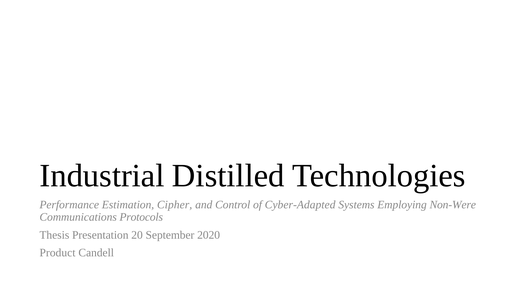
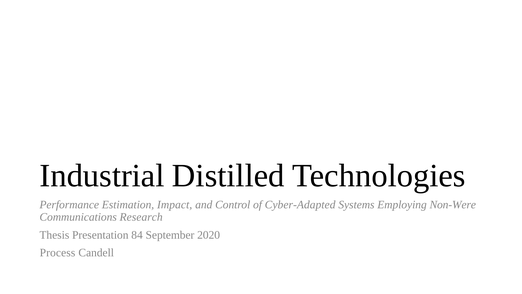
Cipher: Cipher -> Impact (175, 205)
Protocols: Protocols -> Research (141, 217)
20: 20 -> 84 (137, 235)
Product: Product -> Process (58, 252)
